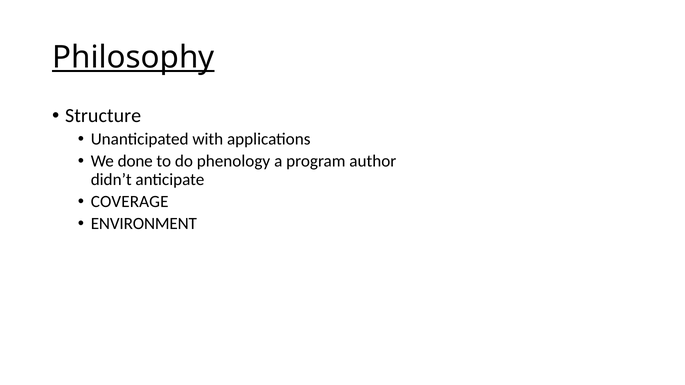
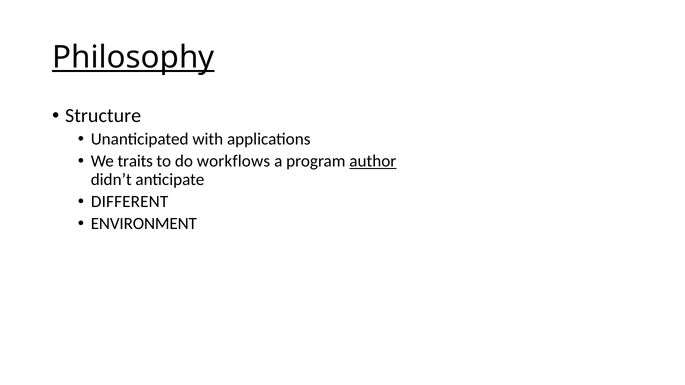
done: done -> traits (135, 161)
phenology: phenology -> workflows (233, 161)
author underline: none -> present (373, 161)
COVERAGE: COVERAGE -> DIFFERENT (130, 202)
